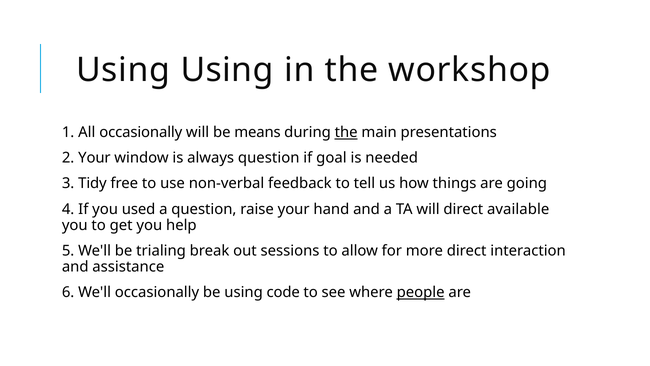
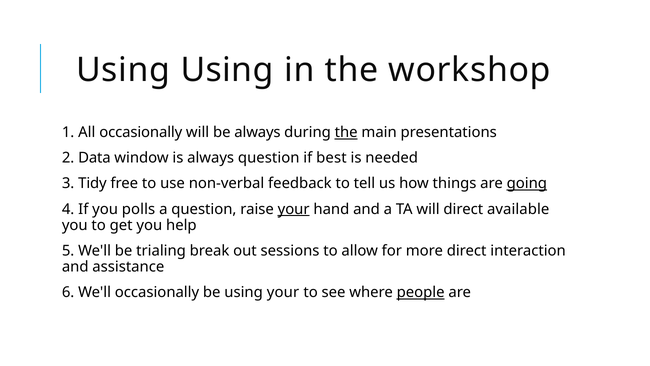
be means: means -> always (257, 132)
2 Your: Your -> Data (94, 158)
goal: goal -> best (331, 158)
going underline: none -> present (527, 183)
used: used -> polls (139, 209)
your underline: none -> present (294, 209)
using code: code -> your (283, 292)
